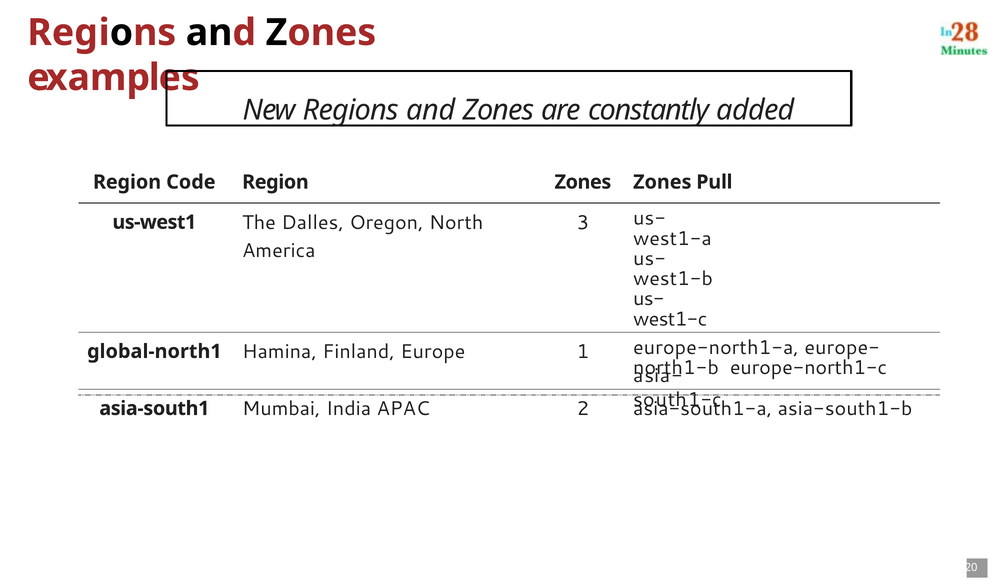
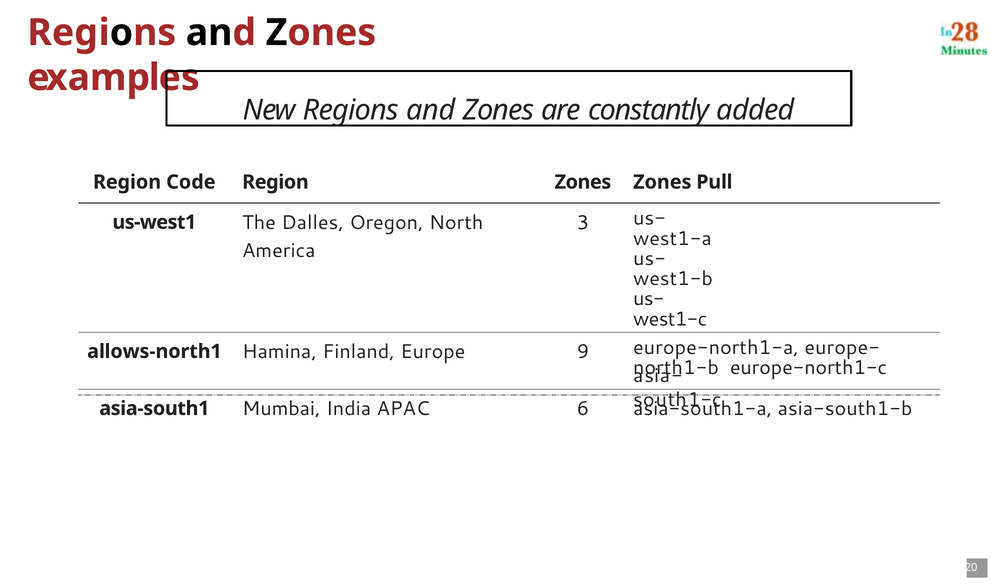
global-north1: global-north1 -> allows-north1 (154, 351)
1: 1 -> 9 (583, 352)
2: 2 -> 6 (583, 408)
